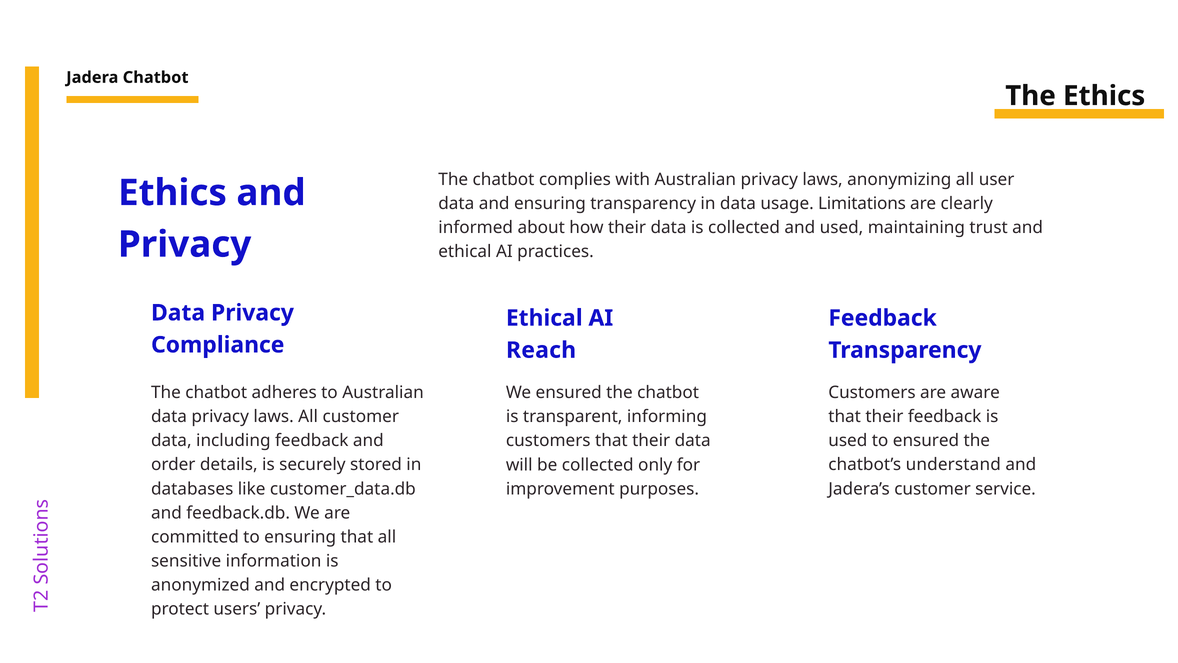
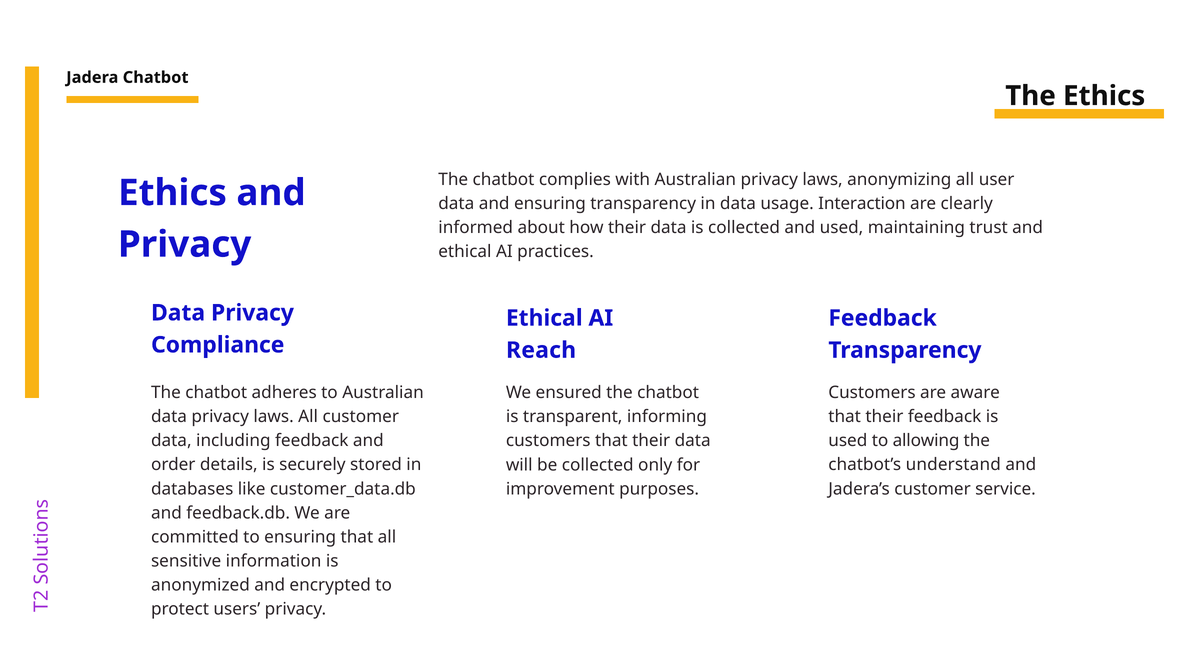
Limitations: Limitations -> Interaction (862, 203)
to ensured: ensured -> allowing (926, 441)
